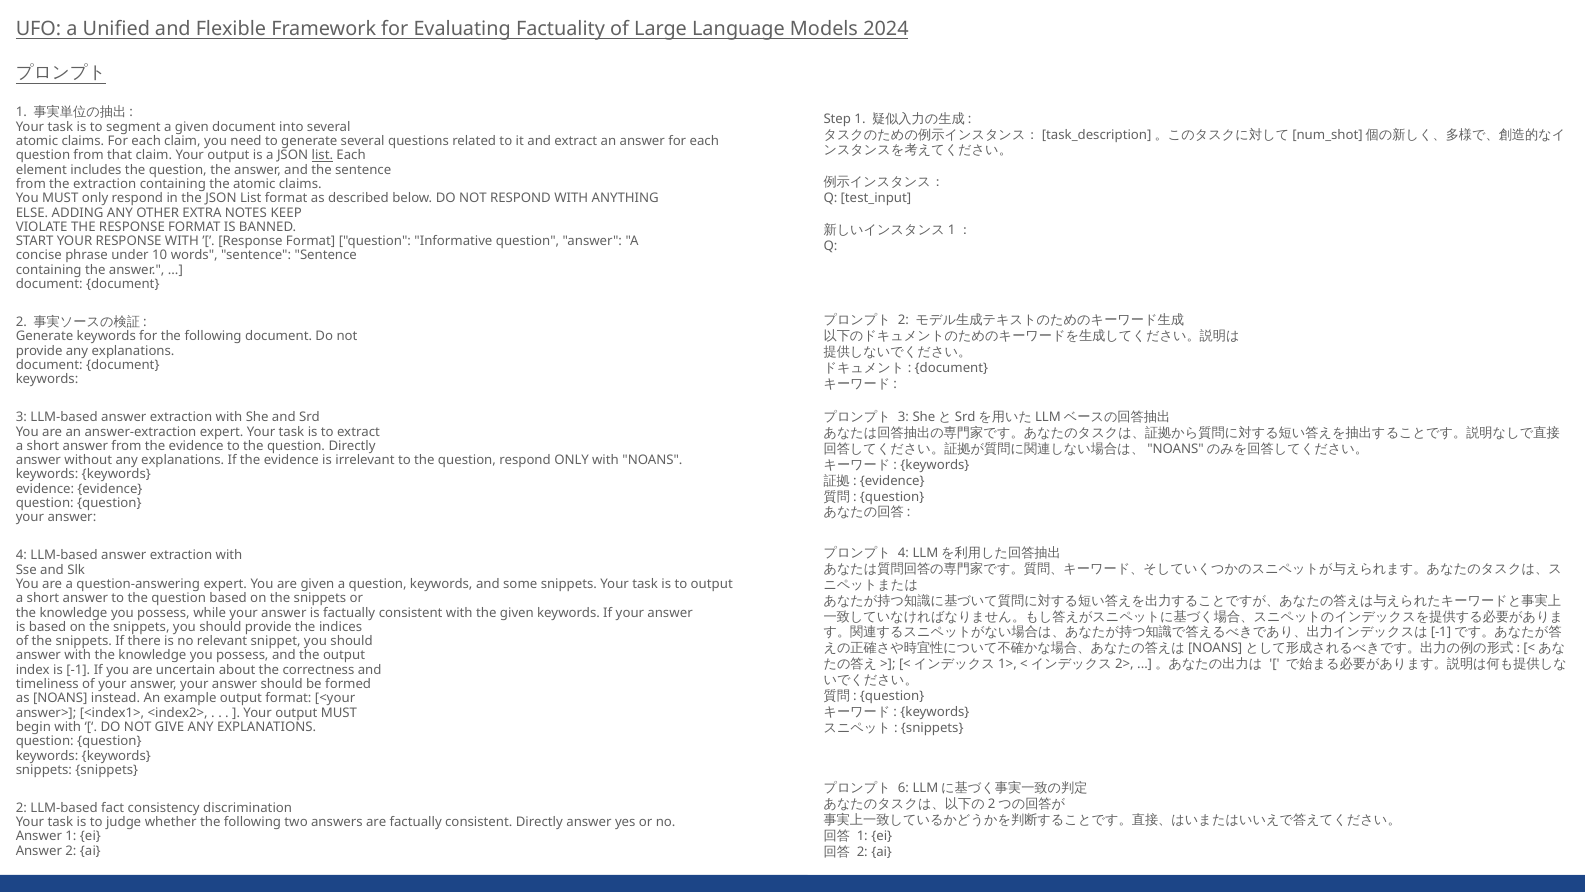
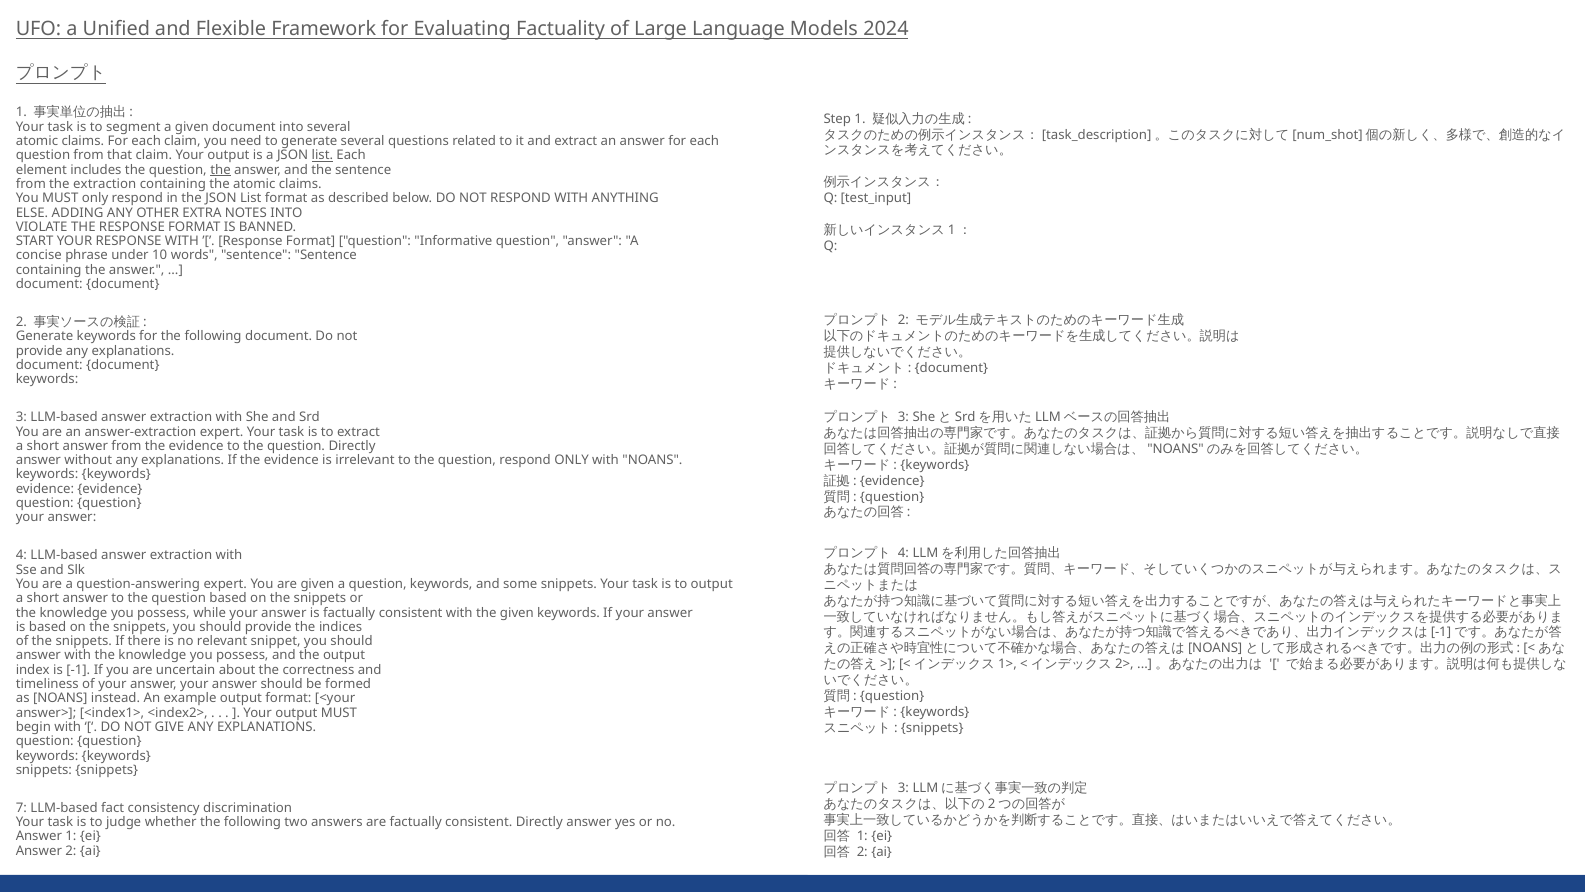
the underline: none -> present (221, 170)
NOTES KEEP: KEEP -> INTO (286, 213)
6: 6 -> 3 (903, 788)
2: 2 -> 7 (21, 808)
